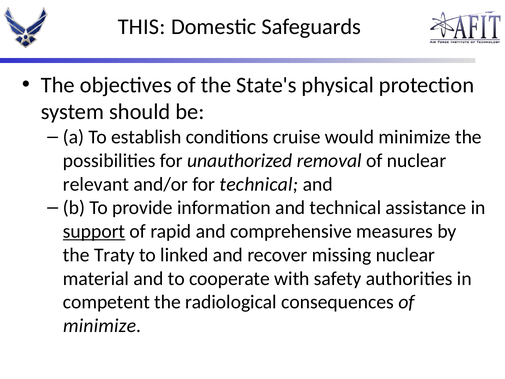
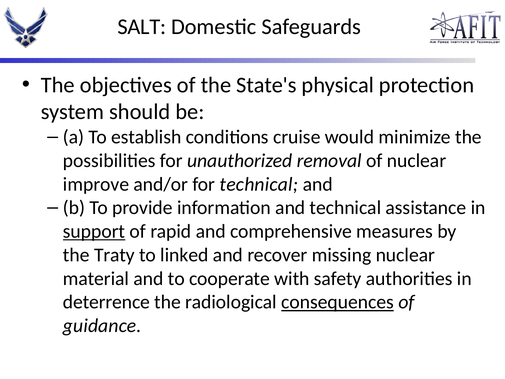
THIS: THIS -> SALT (142, 27)
relevant: relevant -> improve (96, 184)
competent: competent -> deterrence (106, 302)
consequences underline: none -> present (338, 302)
minimize: minimize -> guidance (102, 326)
